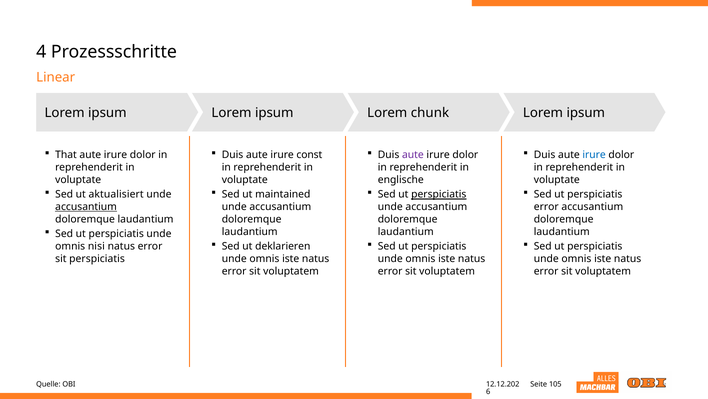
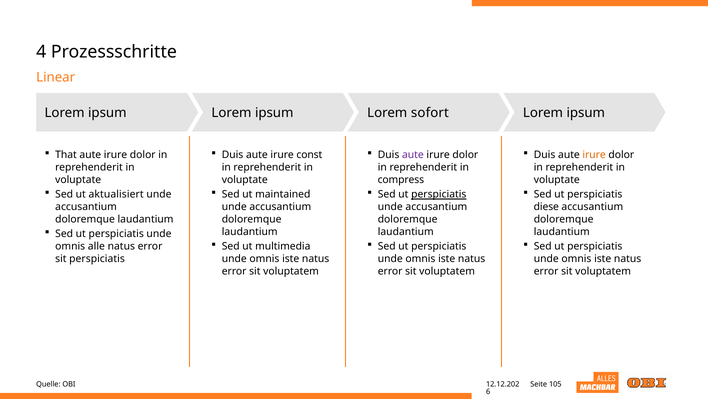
chunk: chunk -> sofort (430, 113)
irure colour: blue -> orange (594, 155)
englische: englische -> compress (401, 180)
accusantium underline: present -> none (86, 207)
error: error -> diese (546, 207)
deklarieren: deklarieren -> multimedia (283, 246)
nisi: nisi -> alle (96, 246)
